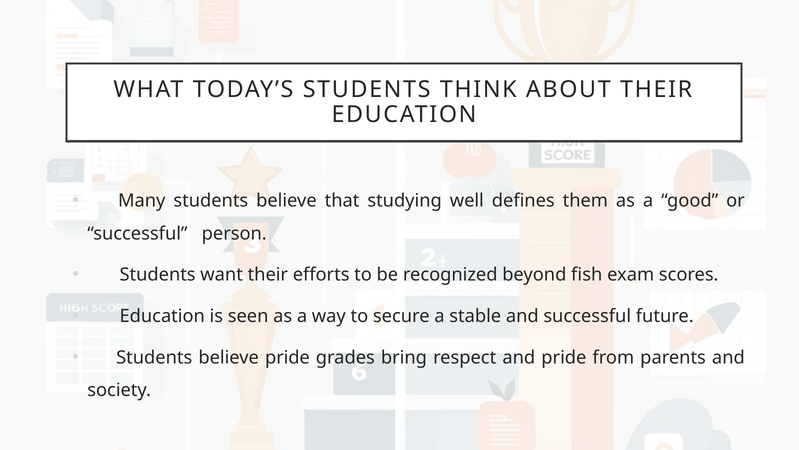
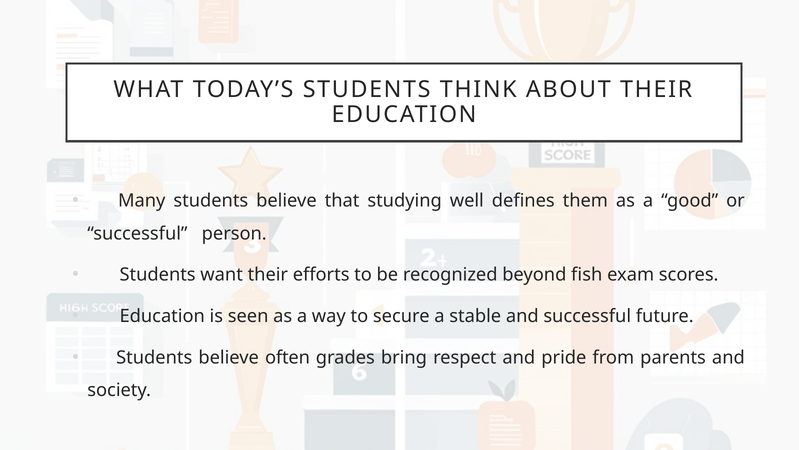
believe pride: pride -> often (288, 357)
